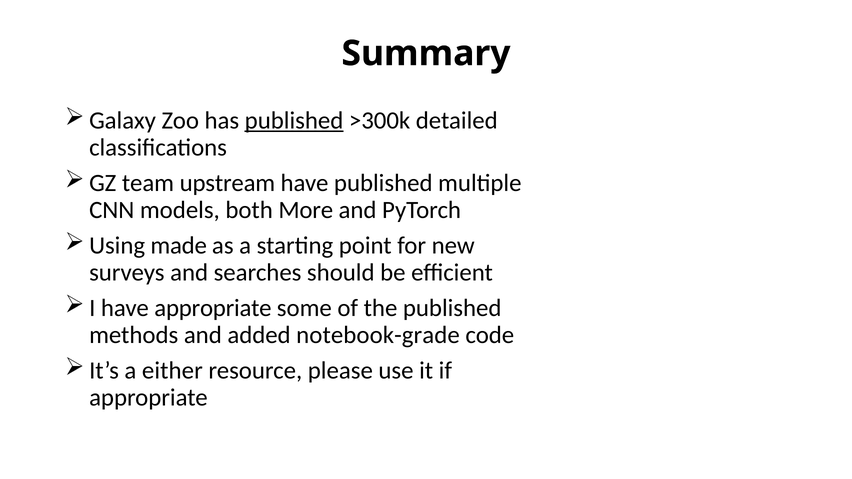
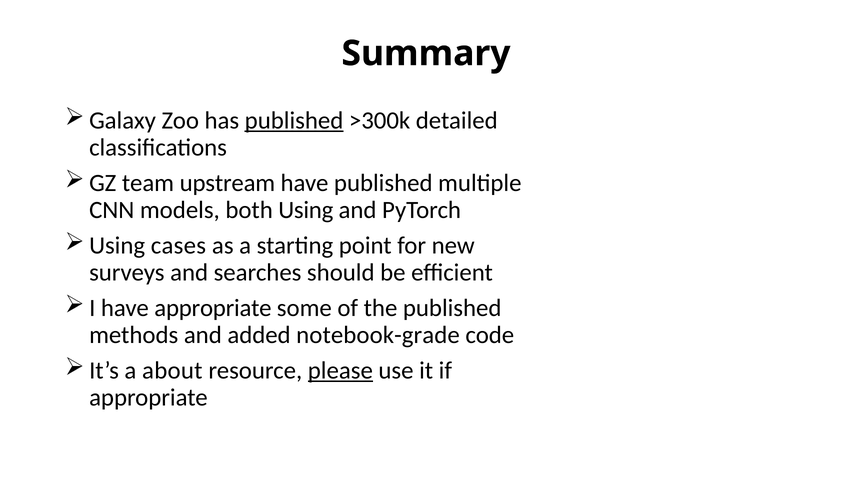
both More: More -> Using (306, 210)
made: made -> cases (178, 246)
either: either -> about (172, 371)
please underline: none -> present (340, 371)
